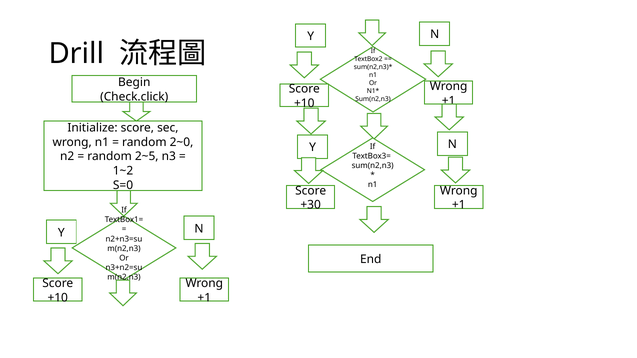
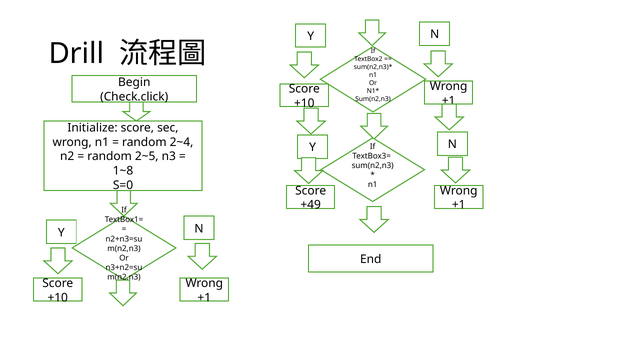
2~0: 2~0 -> 2~4 (182, 142)
1~2: 1~2 -> 1~8 (123, 171)
+30: +30 -> +49 (311, 205)
